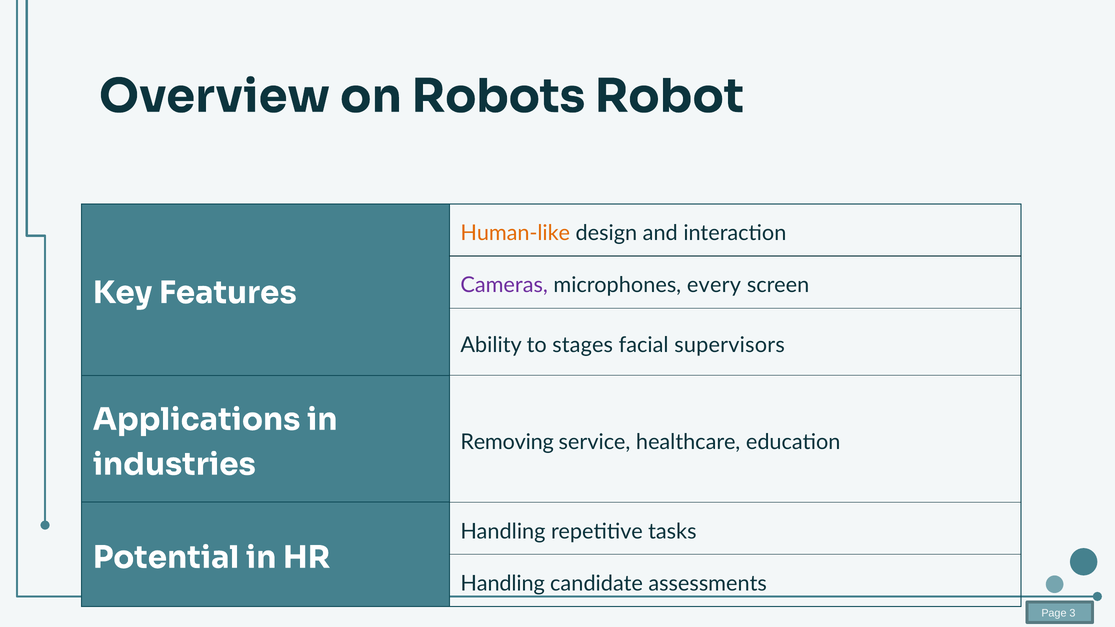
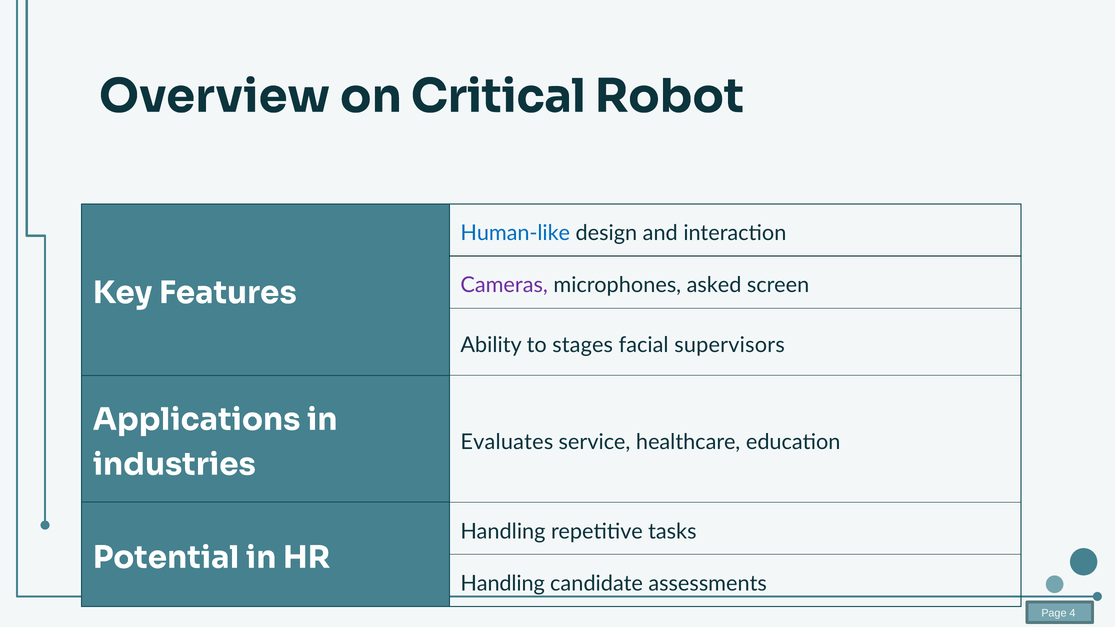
Robots: Robots -> Critical (498, 97)
Human-like colour: orange -> blue (515, 233)
every: every -> asked (714, 285)
Removing: Removing -> Evaluates (507, 442)
3: 3 -> 4 (1072, 613)
